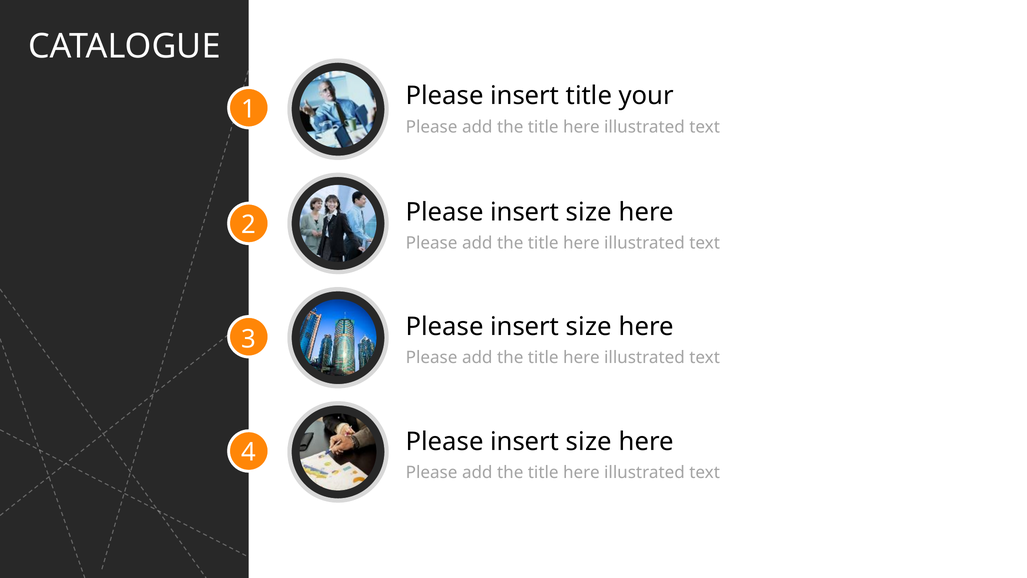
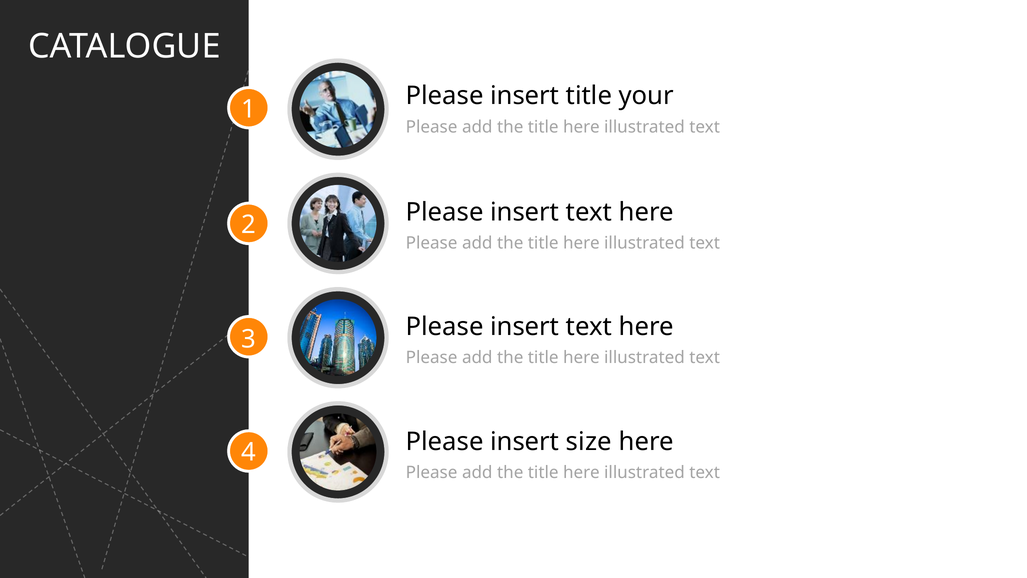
size: size -> text (589, 212)
size: size -> text (589, 326)
